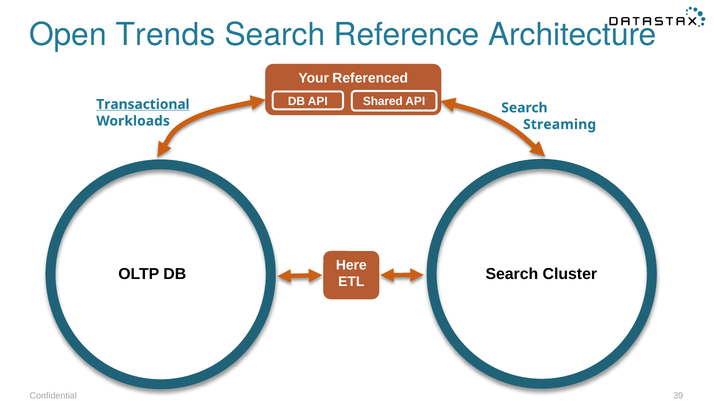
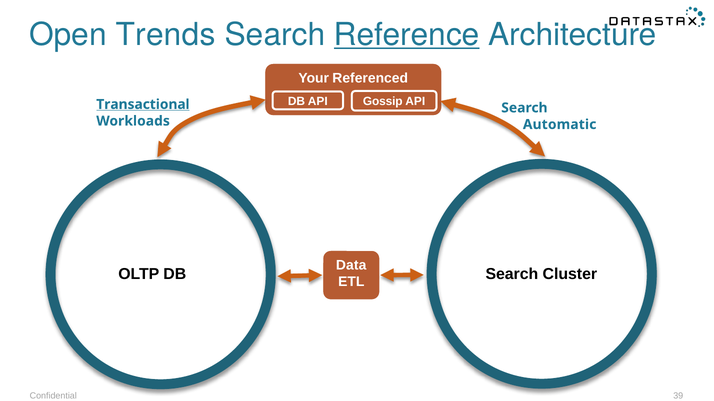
Reference underline: none -> present (407, 35)
Shared: Shared -> Gossip (383, 102)
Streaming: Streaming -> Automatic (560, 125)
Here: Here -> Data (351, 266)
